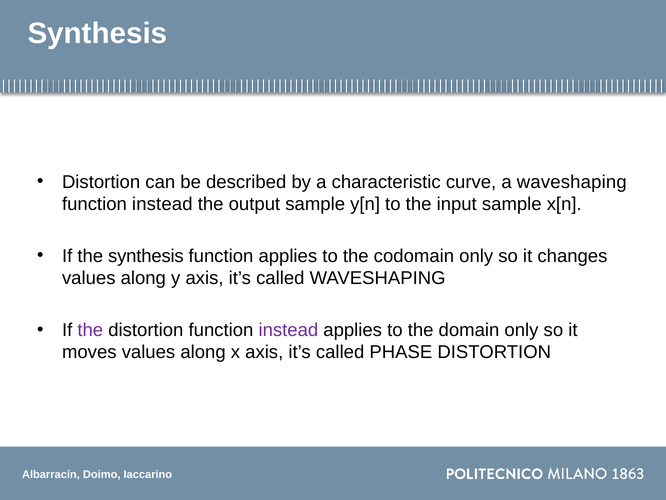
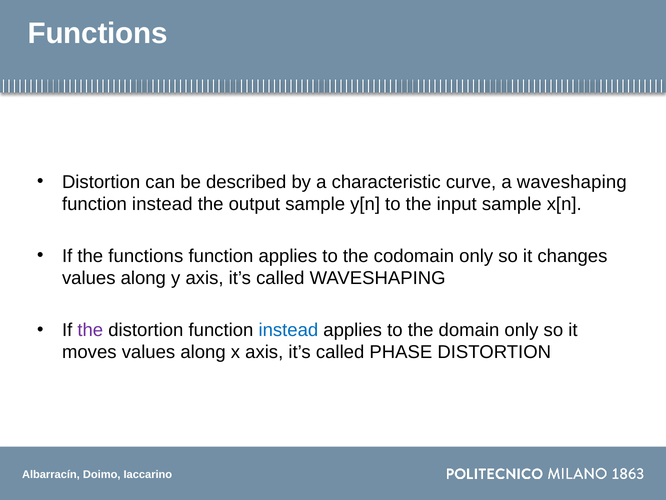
Synthesis: Synthesis -> Functions (98, 33)
the synthesis: synthesis -> functions (146, 256)
instead colour: purple -> blue (288, 330)
